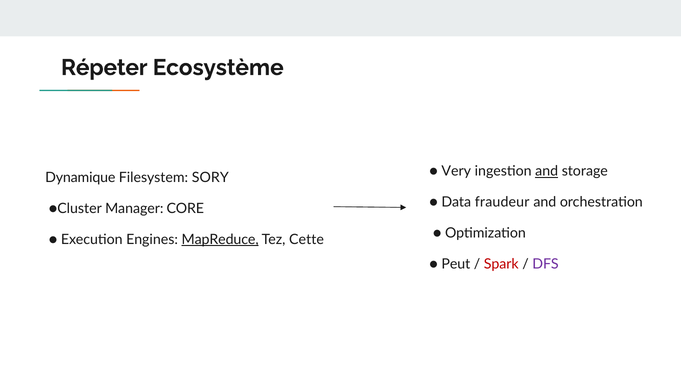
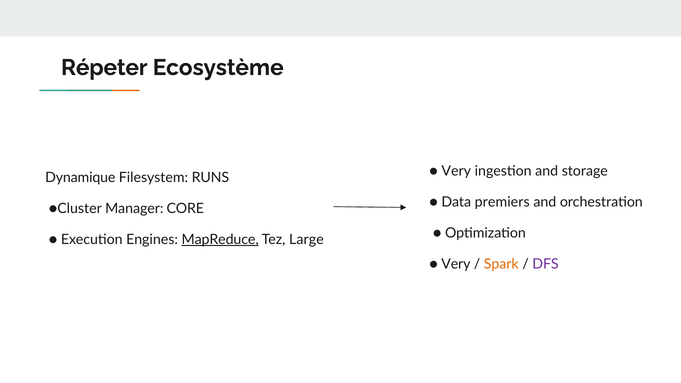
and underline: present -> none (547, 171)
SORY: SORY -> RUNS (210, 178)
fraudeur: fraudeur -> premiers (502, 202)
Cette: Cette -> Large (306, 239)
Peut: Peut -> Very (456, 264)
Spark colour: red -> orange (501, 264)
